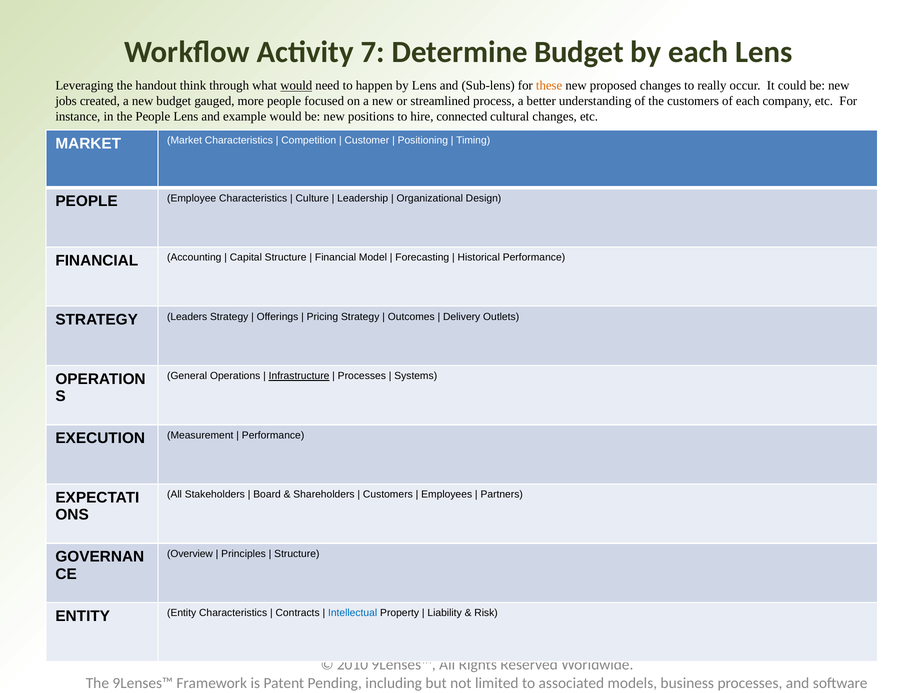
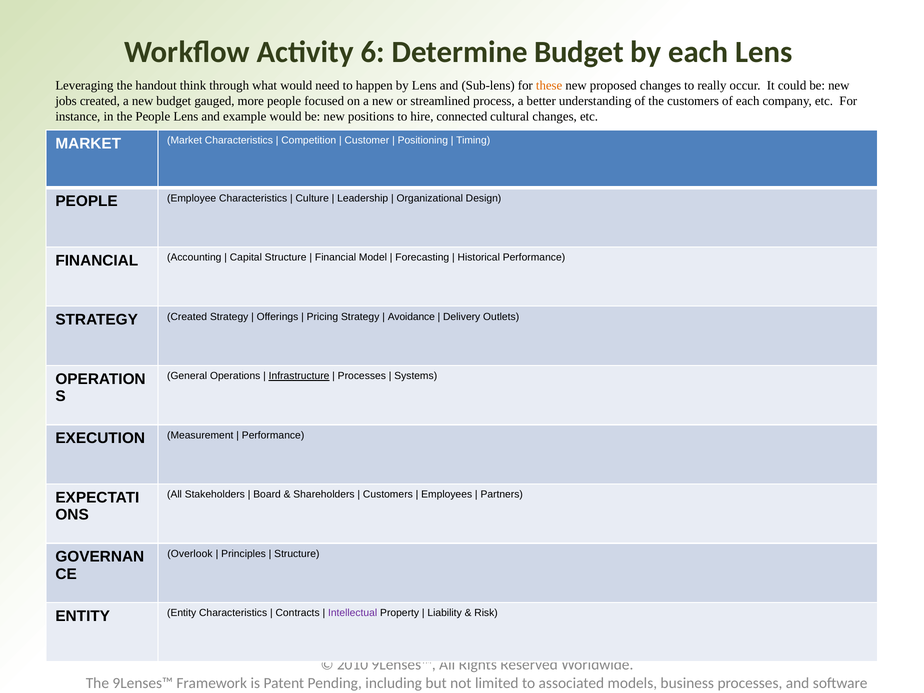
7: 7 -> 6 (373, 52)
would underline: present -> none (296, 86)
STRATEGY Leaders: Leaders -> Created (187, 317)
Outcomes: Outcomes -> Avoidance (411, 317)
Overview: Overview -> Overlook (190, 554)
Intellectual colour: blue -> purple (353, 613)
